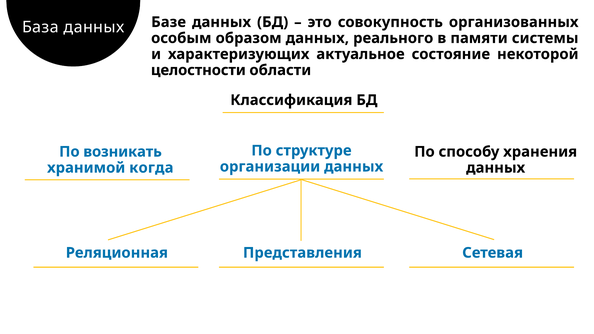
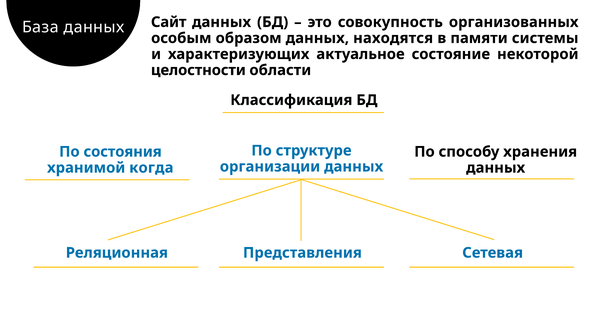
Базе: Базе -> Сайт (169, 22)
реального: реального -> находятся (393, 38)
возникать: возникать -> состояния (123, 152)
